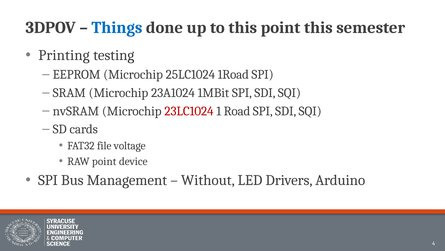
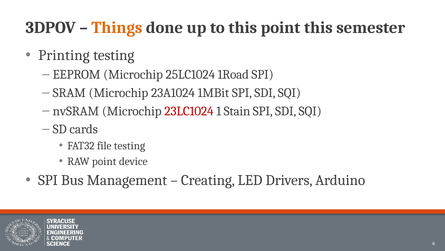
Things colour: blue -> orange (117, 28)
Road: Road -> Stain (237, 111)
file voltage: voltage -> testing (130, 146)
Without: Without -> Creating (208, 180)
